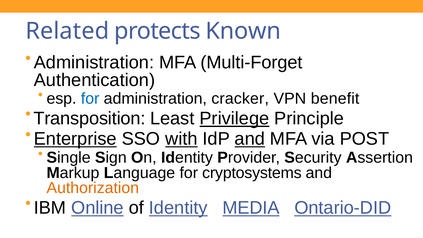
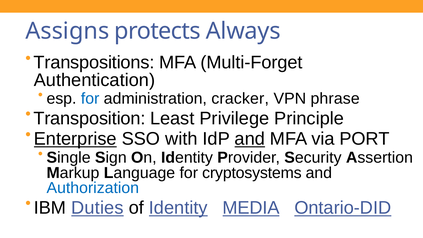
Related: Related -> Assigns (67, 31)
Known: Known -> Always (243, 31)
Administration: Administration -> Transpositions (94, 63)
benefit: benefit -> phrase (335, 99)
Privilege underline: present -> none (234, 118)
with underline: present -> none (181, 139)
POST: POST -> PORT (365, 139)
Authorization colour: orange -> blue (93, 188)
Online: Online -> Duties (97, 208)
